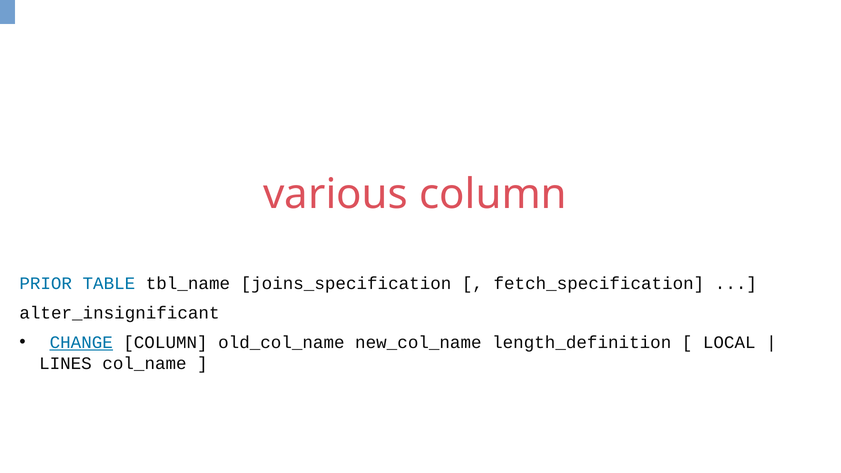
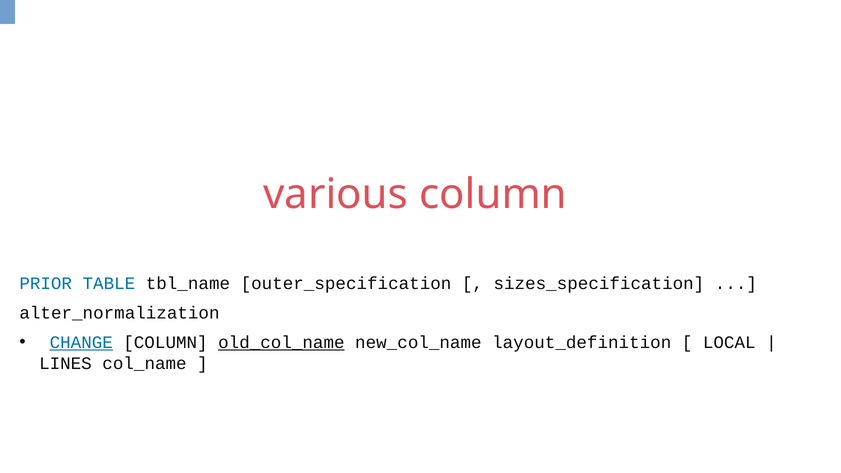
joins_specification: joins_specification -> outer_specification (346, 284)
fetch_specification: fetch_specification -> sizes_specification (599, 284)
alter_insignificant: alter_insignificant -> alter_normalization (119, 313)
old_col_name underline: none -> present (281, 342)
length_definition: length_definition -> layout_definition (582, 342)
